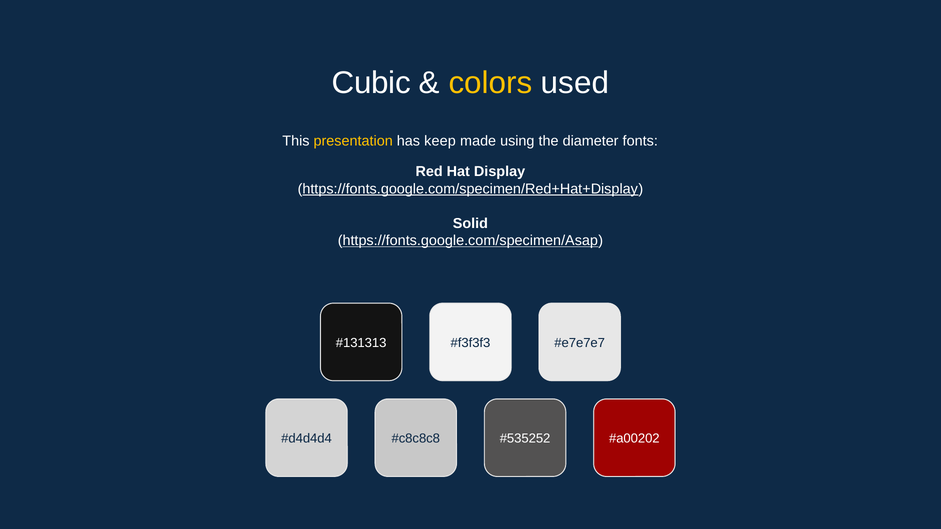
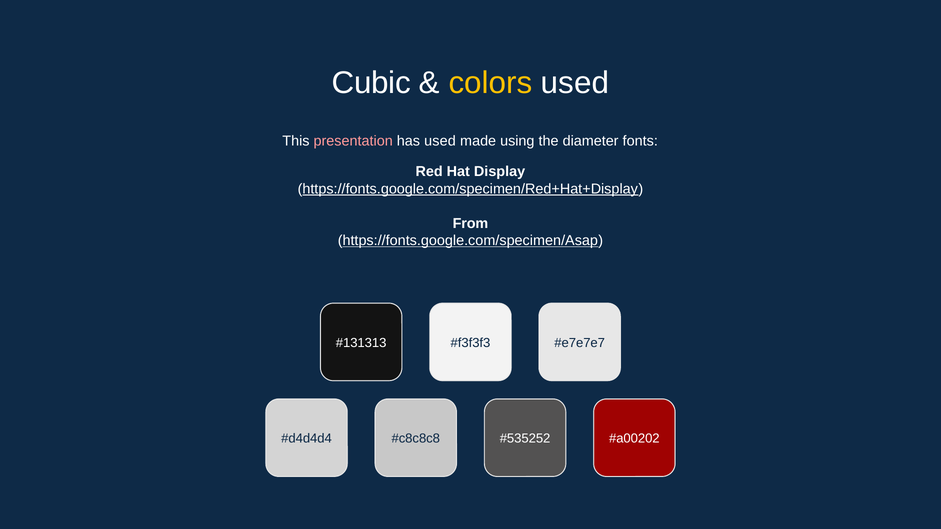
presentation colour: yellow -> pink (353, 141)
has keep: keep -> used (440, 141)
Solid: Solid -> From (470, 223)
